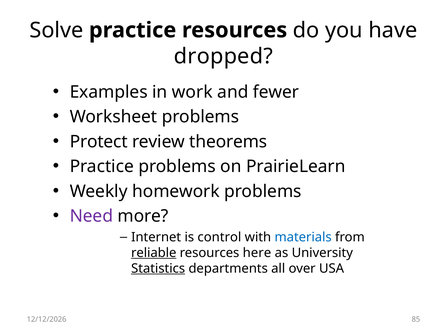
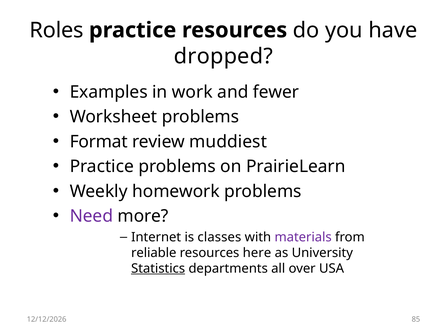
Solve: Solve -> Roles (57, 30)
Protect: Protect -> Format (99, 142)
theorems: theorems -> muddiest (228, 142)
control: control -> classes (219, 237)
materials colour: blue -> purple (303, 237)
reliable underline: present -> none (154, 253)
